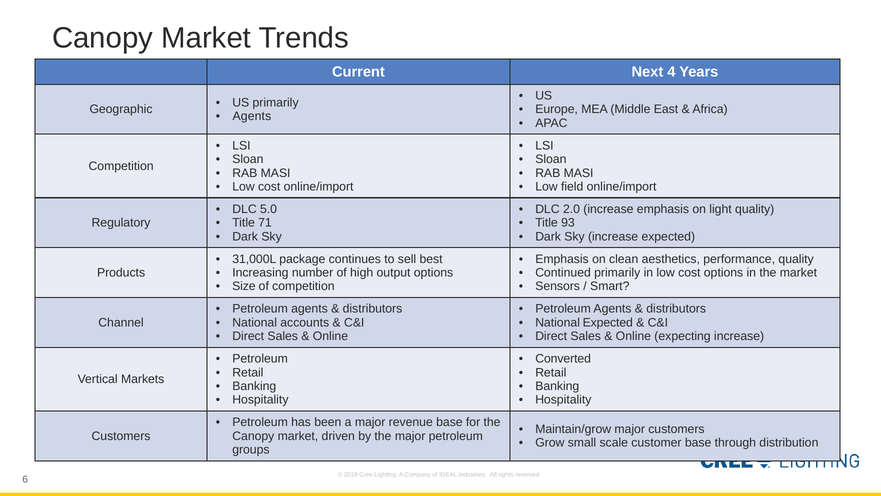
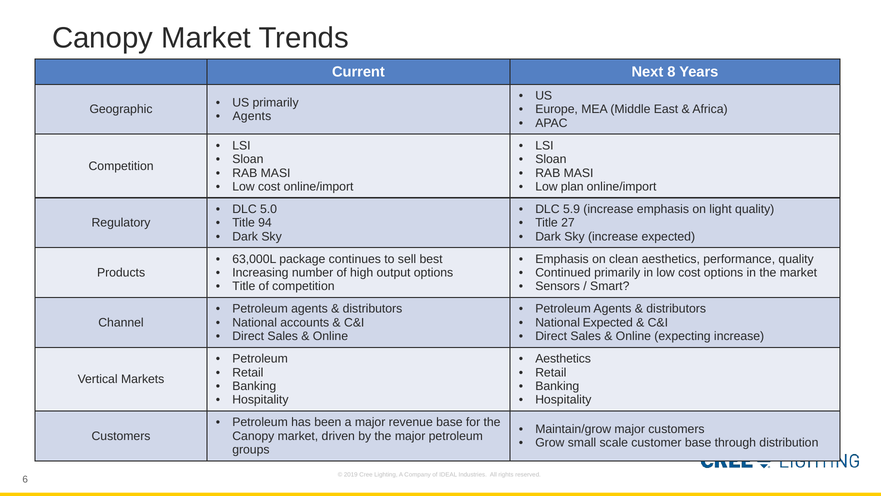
4: 4 -> 8 (671, 72)
field: field -> plan (572, 186)
2.0: 2.0 -> 5.9 (572, 209)
71: 71 -> 94 (265, 223)
93: 93 -> 27 (568, 223)
31,000L: 31,000L -> 63,000L (254, 259)
Size: Size -> Title (244, 286)
Converted: Converted -> Aesthetics (563, 359)
